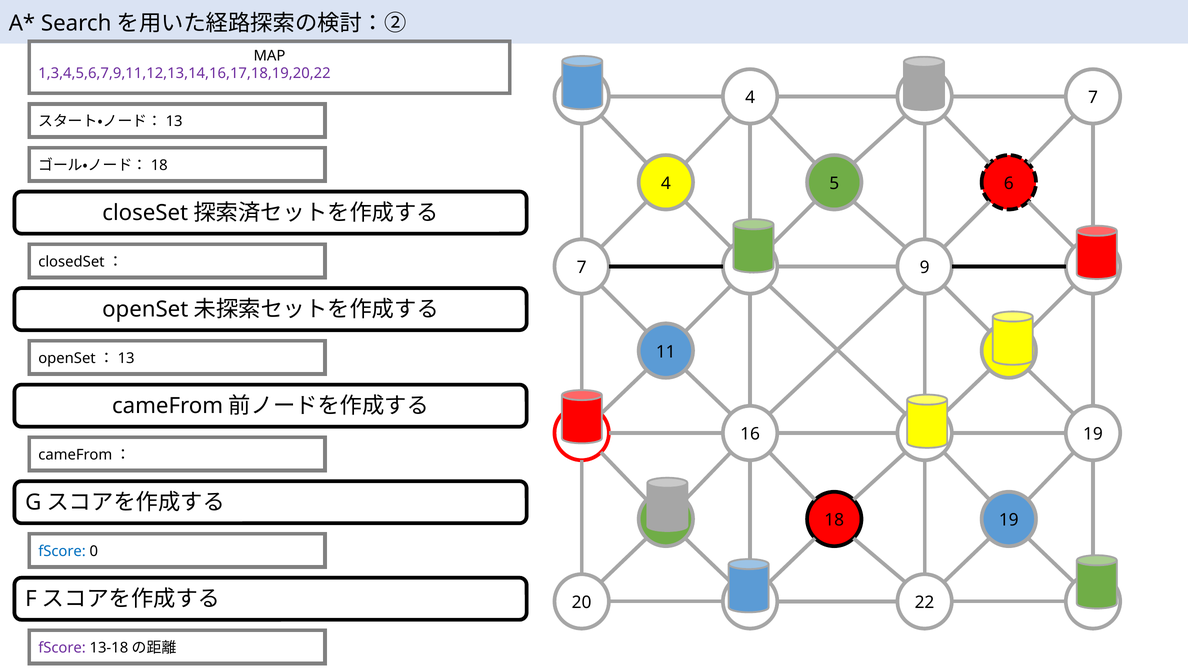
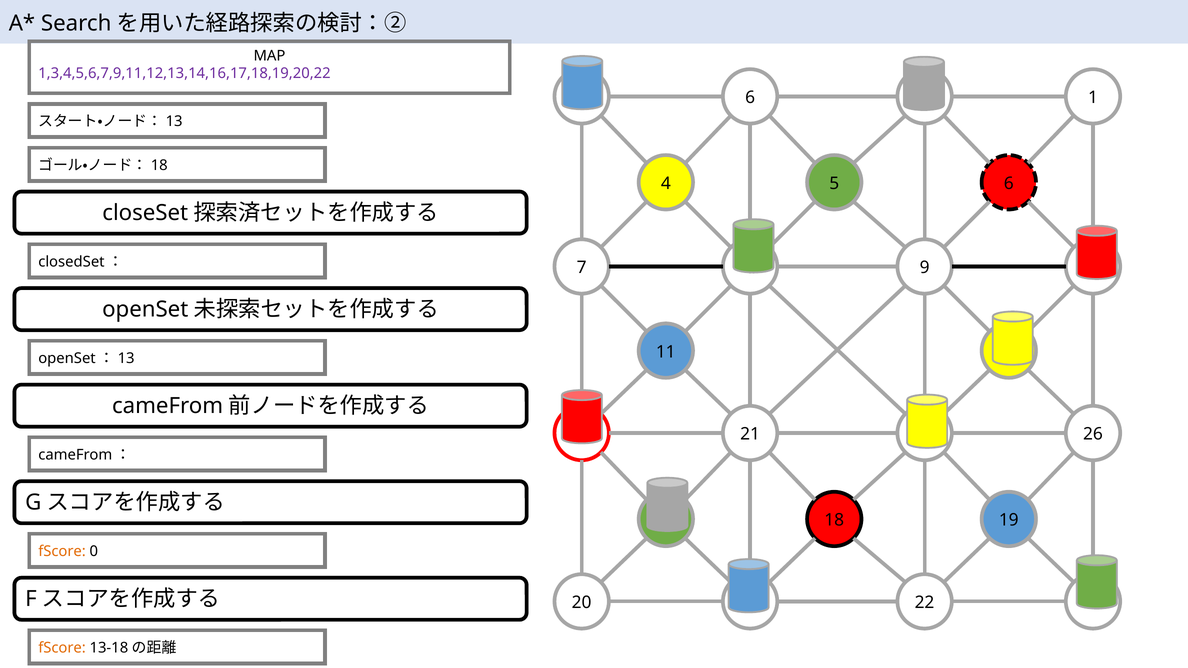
4: 4 -> 6 (750, 98)
7: 7 -> 1 (1093, 98)
16: 16 -> 21 (750, 434)
19: 19 -> 26 (1093, 434)
fScore colour: blue -> orange (62, 552)
fScore colour: purple -> orange (62, 648)
